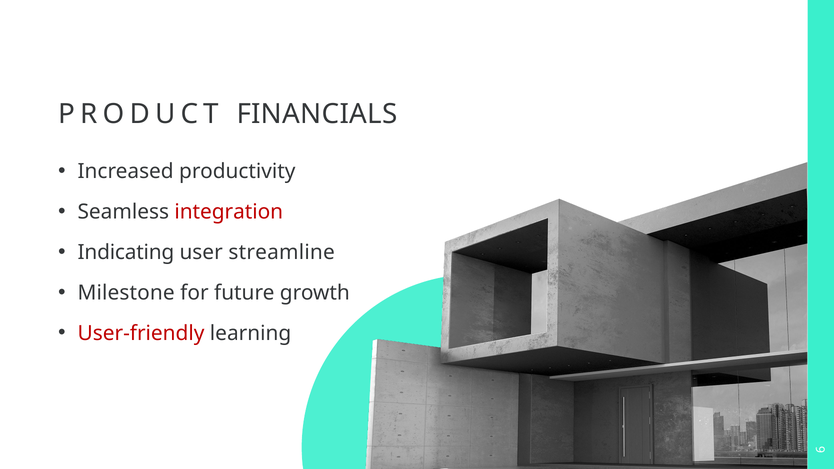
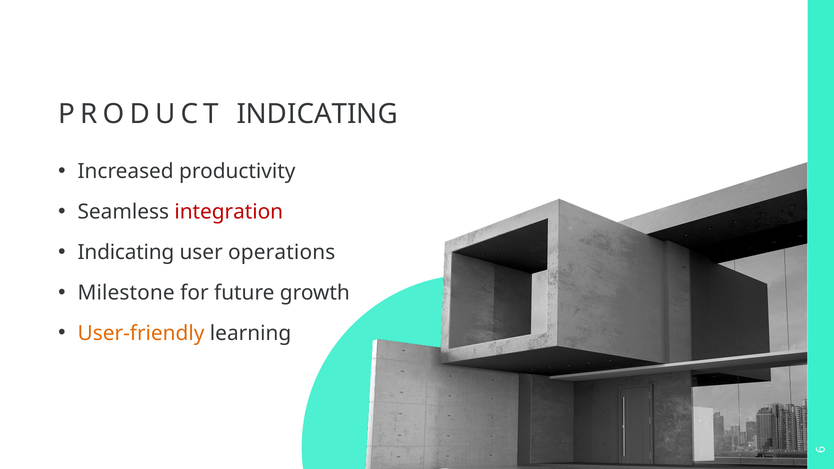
PRODUCT FINANCIALS: FINANCIALS -> INDICATING (317, 114)
streamline: streamline -> operations (282, 252)
User-friendly colour: red -> orange (141, 333)
